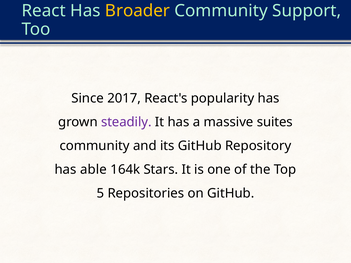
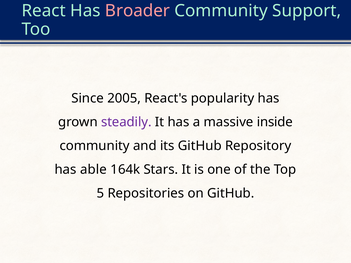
Broader colour: yellow -> pink (137, 11)
2017: 2017 -> 2005 (124, 98)
suites: suites -> inside (275, 122)
